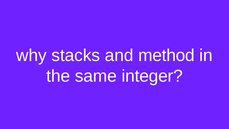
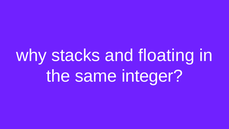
method: method -> floating (166, 55)
